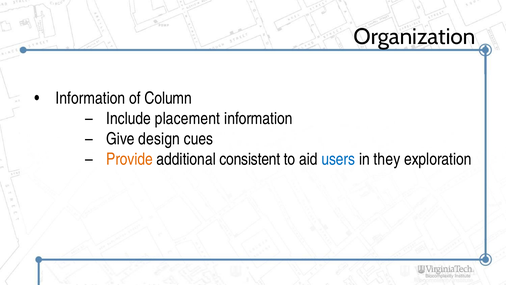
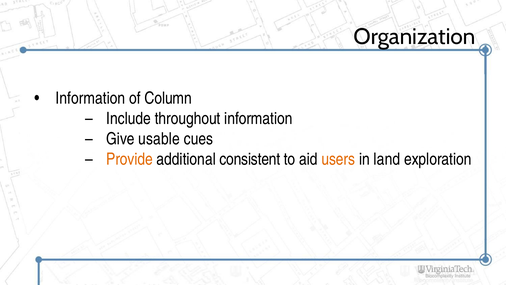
placement: placement -> throughout (188, 118)
design: design -> usable (159, 139)
users colour: blue -> orange (338, 159)
they: they -> land (387, 159)
